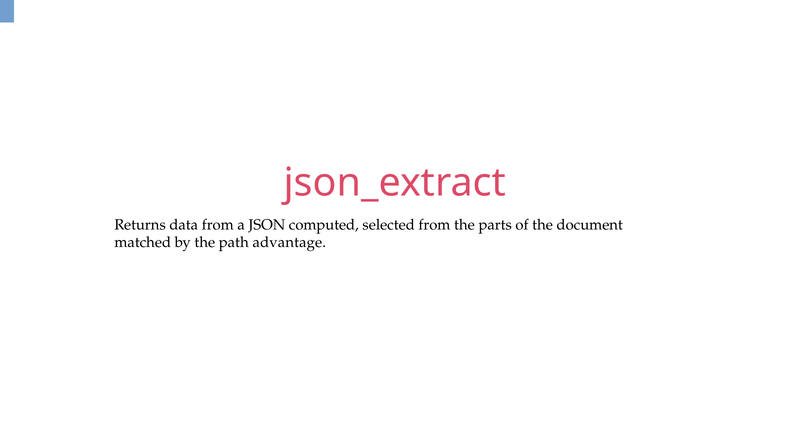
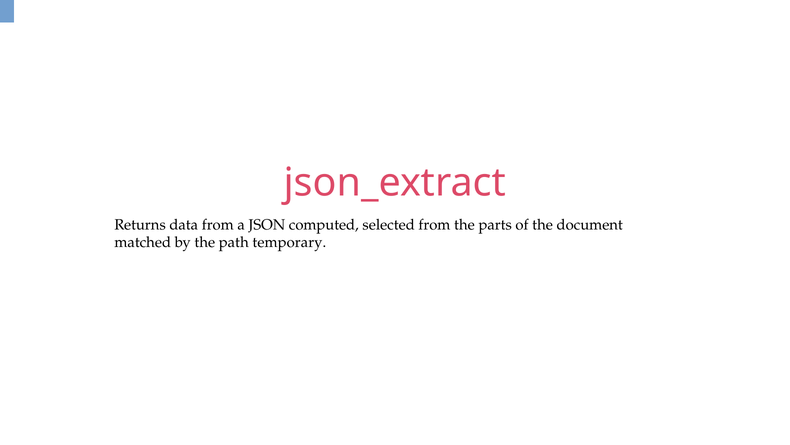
advantage: advantage -> temporary (289, 242)
